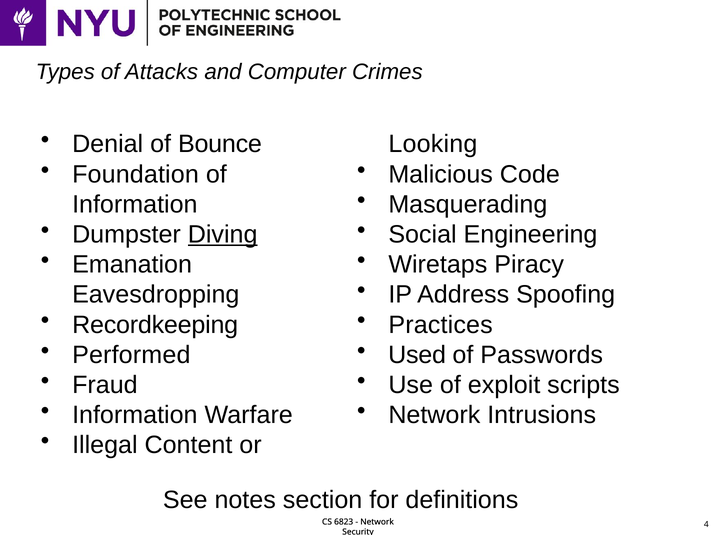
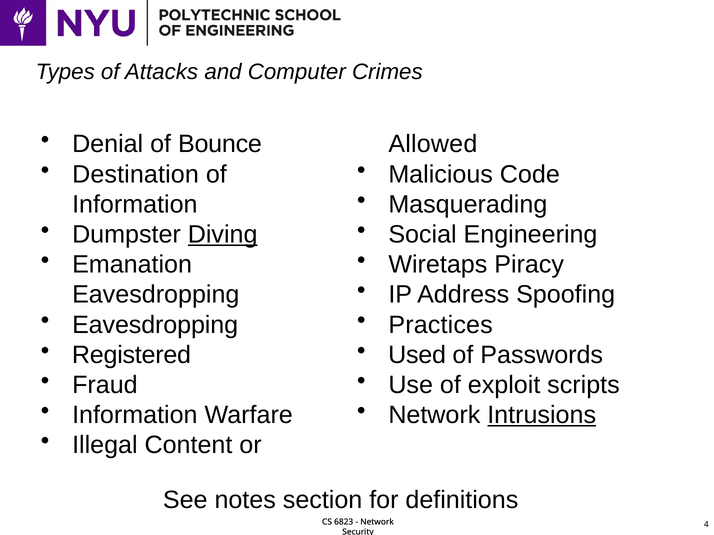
Looking: Looking -> Allowed (433, 144)
Foundation: Foundation -> Destination (136, 174)
Recordkeeping: Recordkeeping -> Eavesdropping (155, 325)
Performed: Performed -> Registered (132, 355)
Intrusions underline: none -> present (542, 415)
